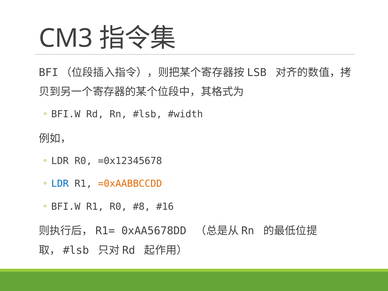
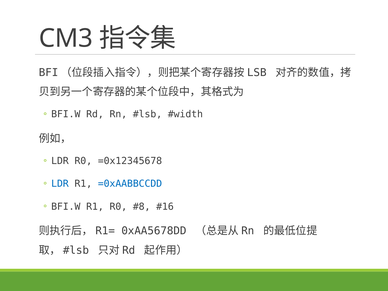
=0xAABBCCDD colour: orange -> blue (130, 184)
